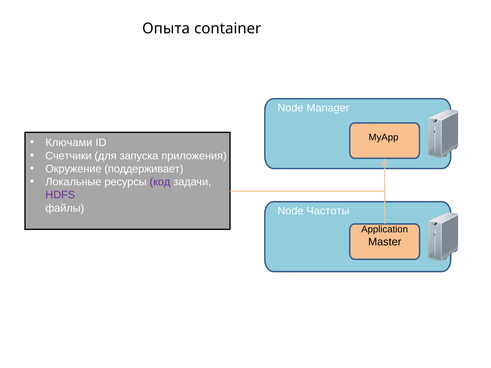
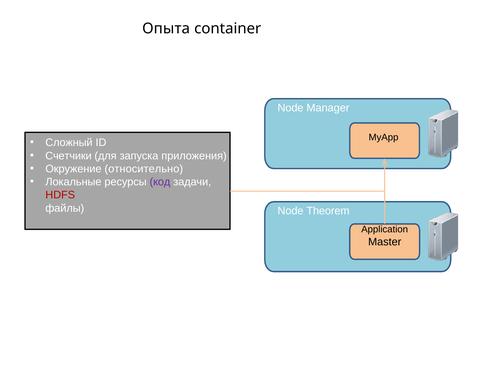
Ключами: Ключами -> Сложный (69, 143)
поддерживает: поддерживает -> относительно (144, 169)
HDFS colour: purple -> red (60, 195)
Частоты: Частоты -> Theorem (328, 211)
